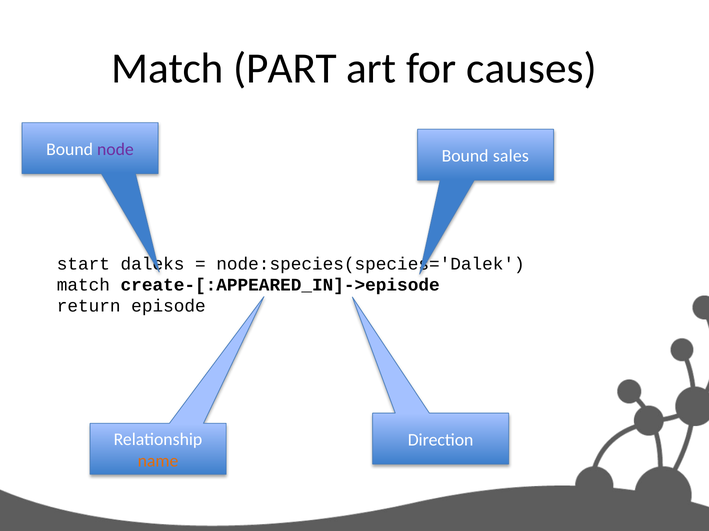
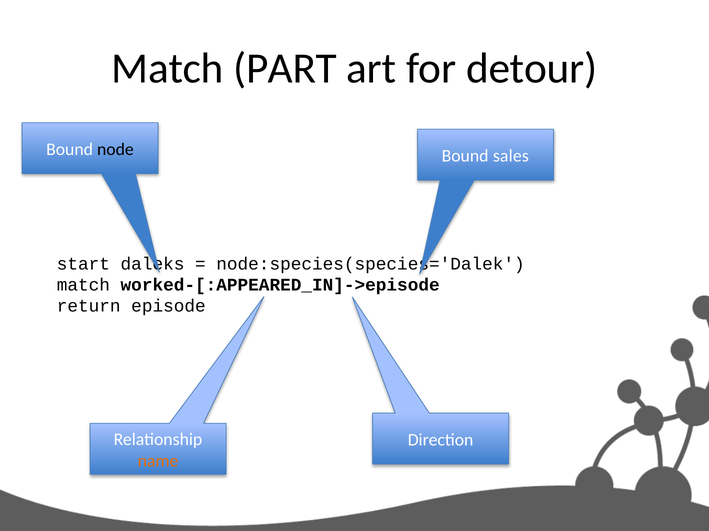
causes: causes -> detour (532, 69)
node colour: purple -> black (115, 150)
create-[:APPEARED_IN]->episode: create-[:APPEARED_IN]->episode -> worked-[:APPEARED_IN]->episode (280, 285)
